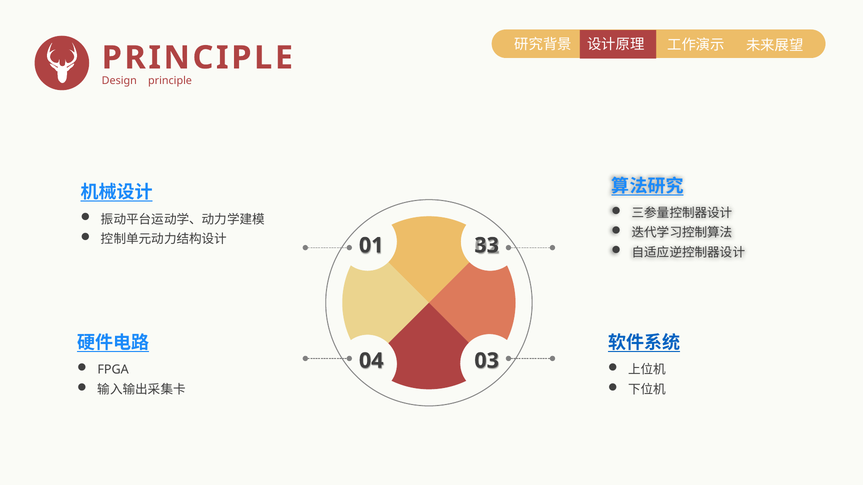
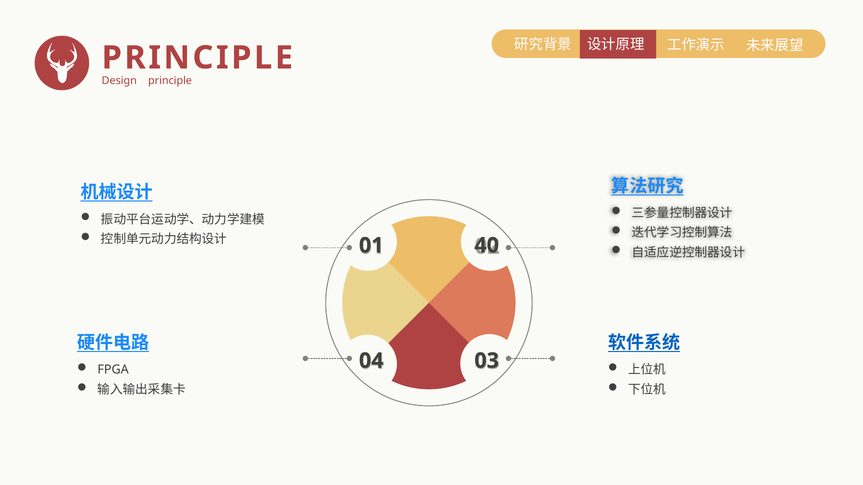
33: 33 -> 40 (487, 246)
